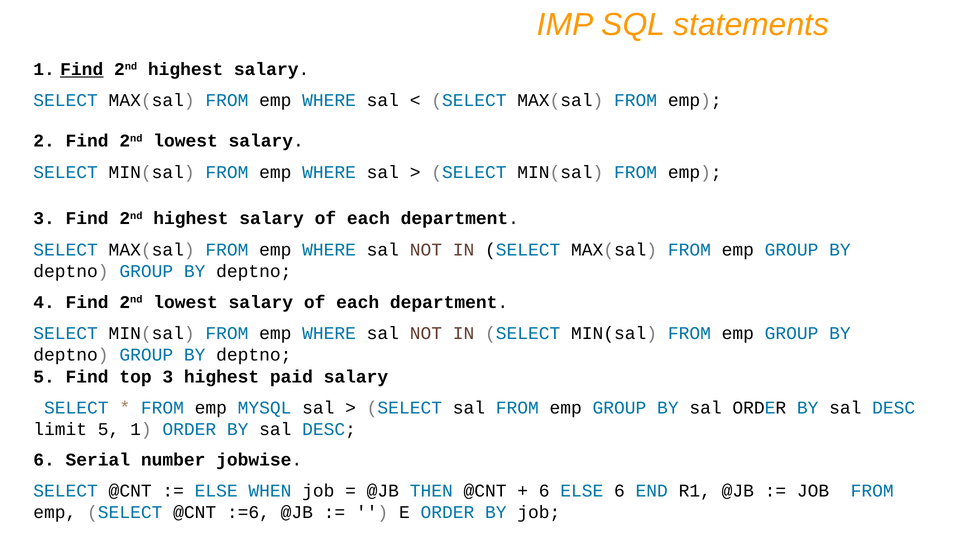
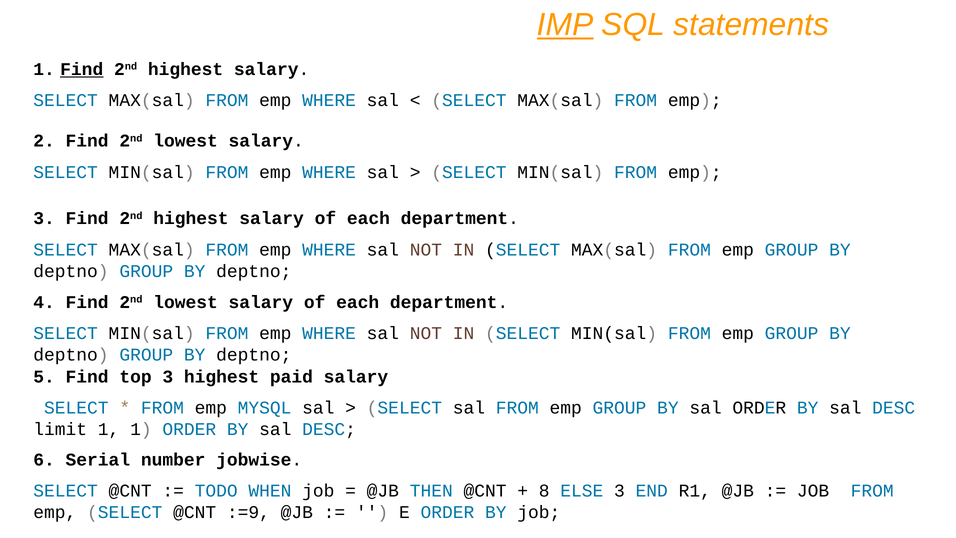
IMP underline: none -> present (565, 25)
limit 5: 5 -> 1 (109, 429)
ELSE: ELSE -> TODO (216, 490)
6: 6 -> 8 (544, 490)
ELSE 6: 6 -> 3 (619, 490)
:=6: :=6 -> :=9 (248, 512)
